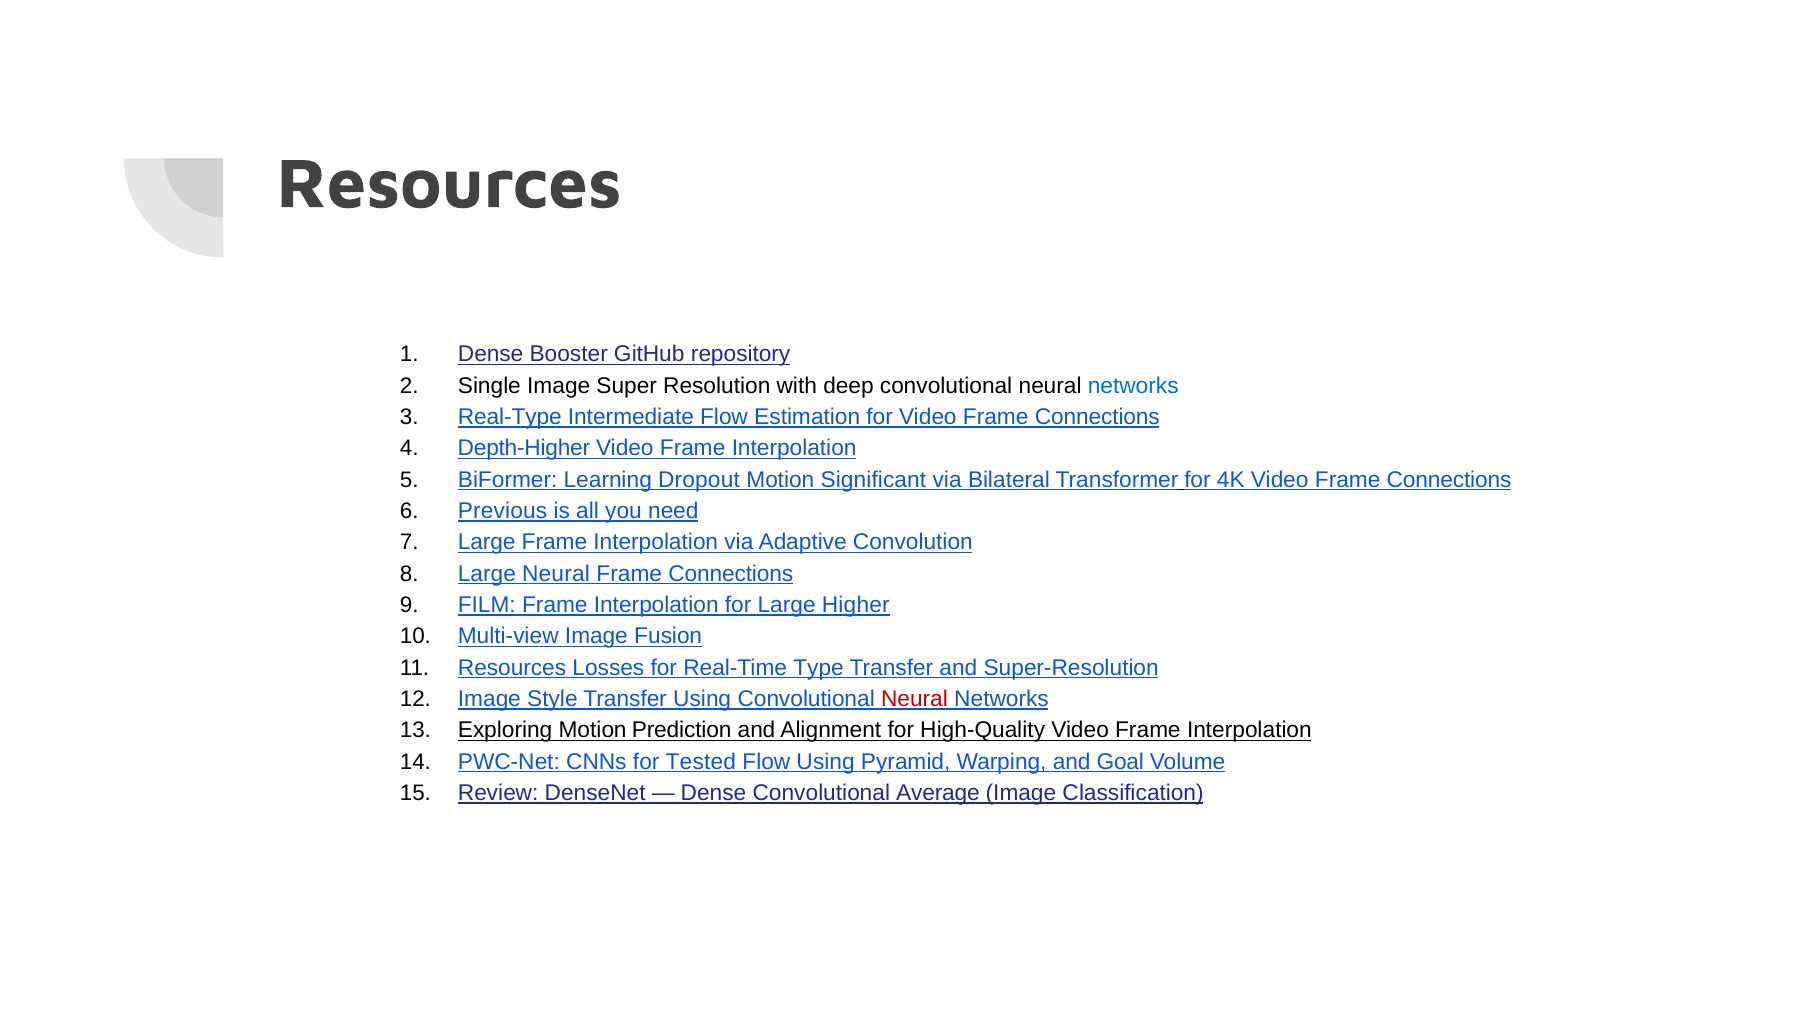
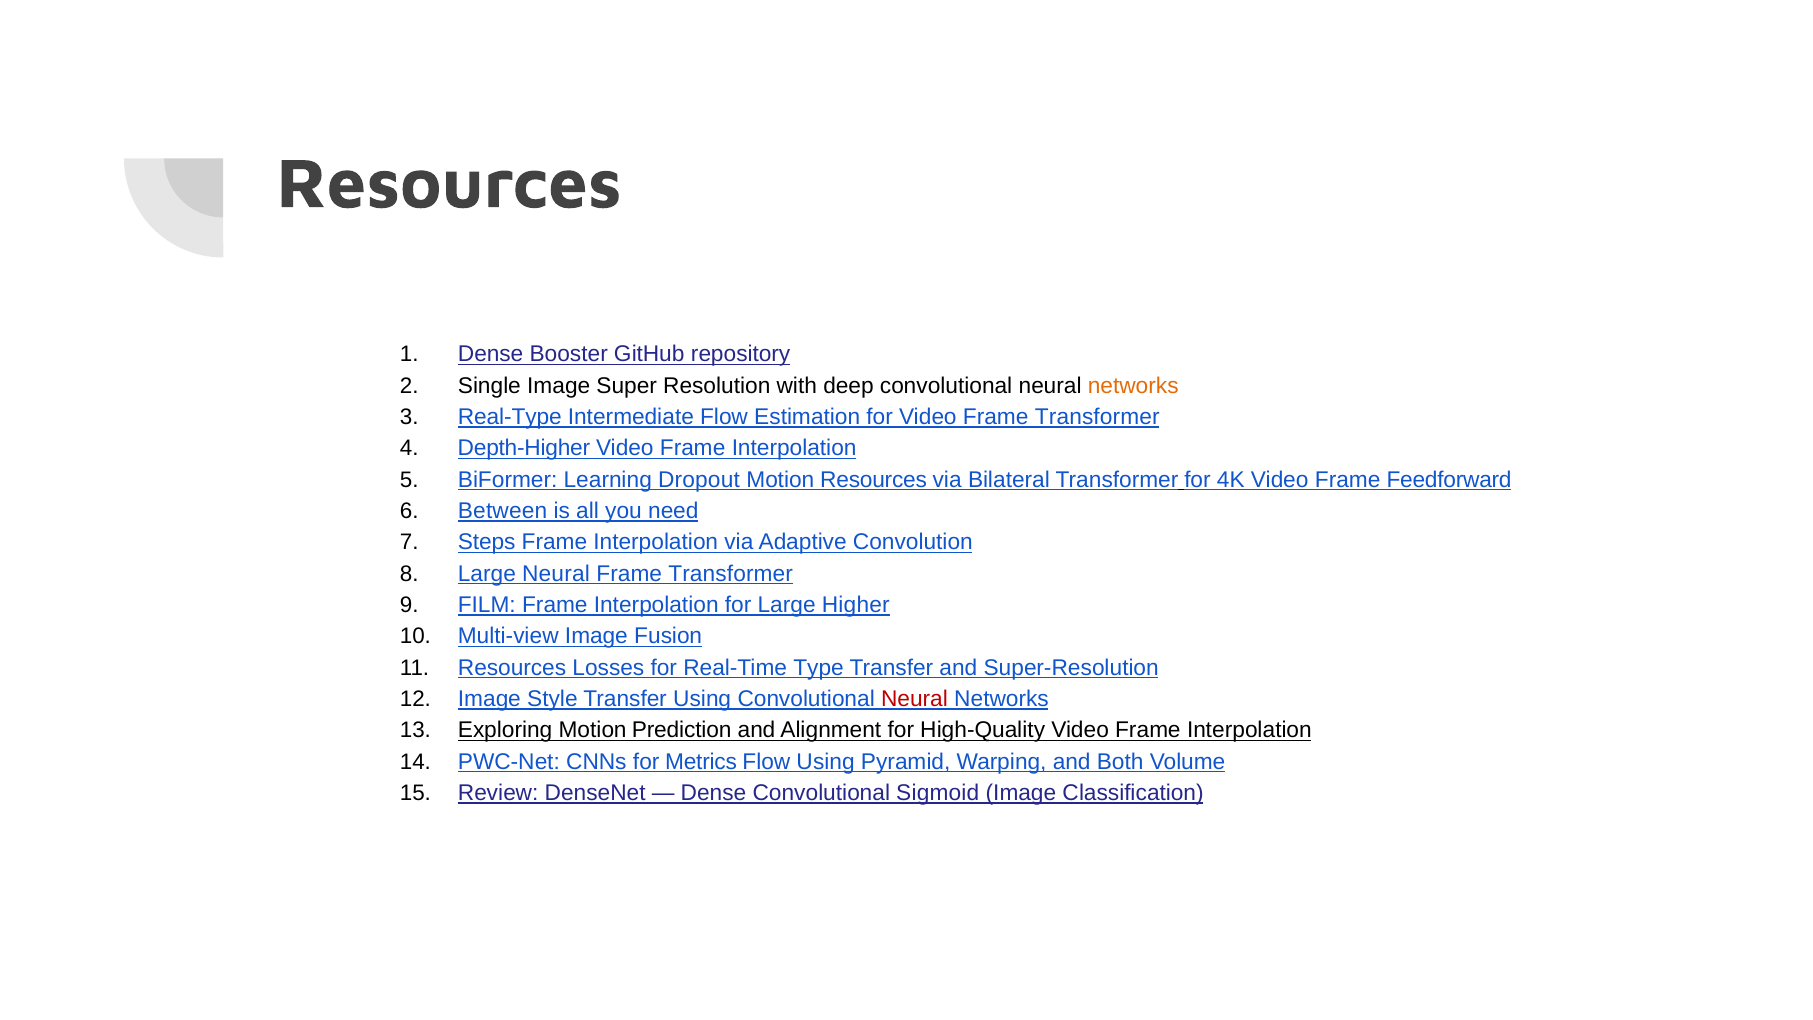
networks colour: blue -> orange (1133, 386)
for Video Frame Connections: Connections -> Transformer (1097, 417)
Motion Significant: Significant -> Resources (874, 480)
4K Video Frame Connections: Connections -> Feedforward (1449, 480)
Previous: Previous -> Between (503, 511)
Large: Large -> Steps (487, 542)
Connections: Connections -> Transformer (731, 574)
Tested: Tested -> Metrics (701, 762)
Goal: Goal -> Both (1120, 762)
Average: Average -> Sigmoid (938, 793)
